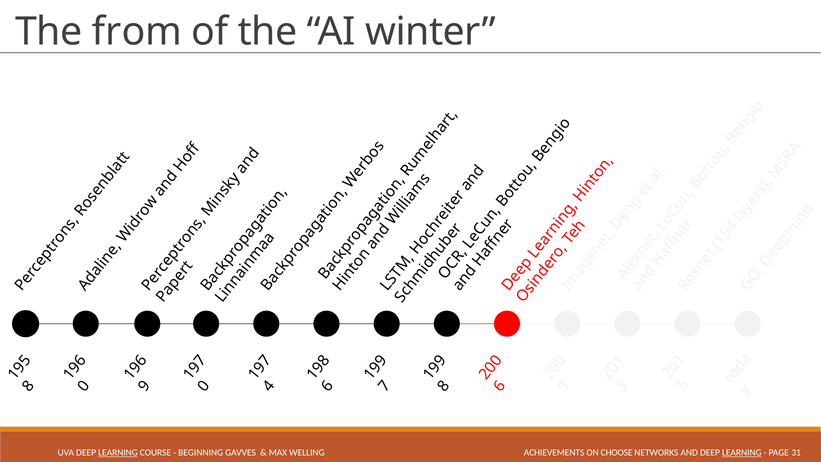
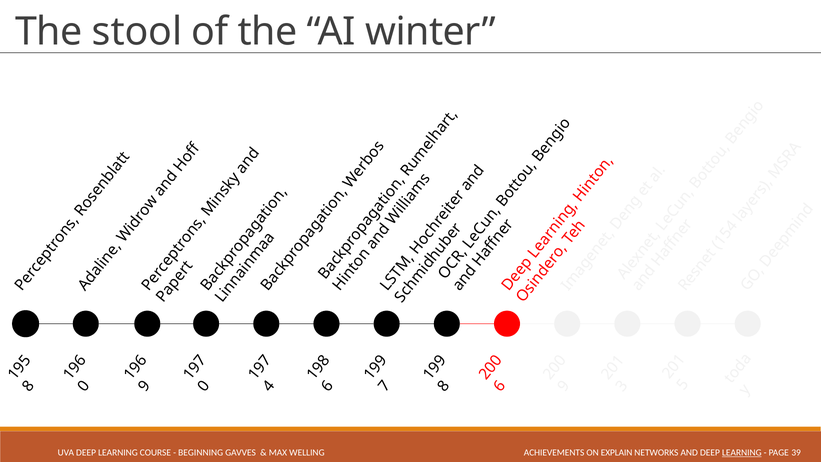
from: from -> stool (137, 32)
LEARNING underline: present -> none (118, 452)
CHOOSE: CHOOSE -> EXPLAIN (617, 452)
31: 31 -> 39 (796, 452)
